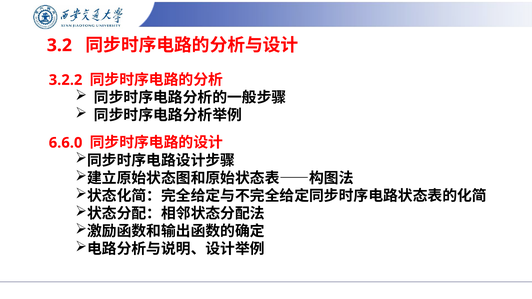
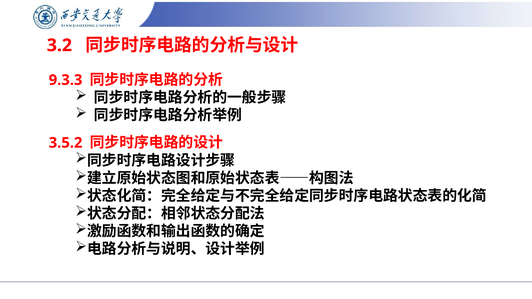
3.2.2: 3.2.2 -> 9.3.3 (66, 80)
6.6.0: 6.6.0 -> 3.5.2 (66, 143)
